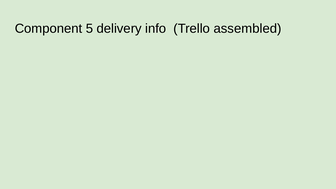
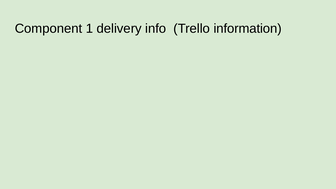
5: 5 -> 1 (89, 28)
assembled: assembled -> information (248, 28)
